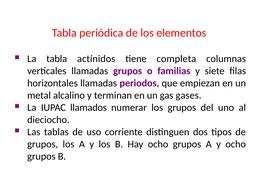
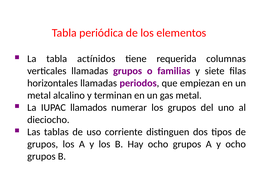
completa: completa -> requerida (176, 59)
gas gases: gases -> metal (189, 96)
